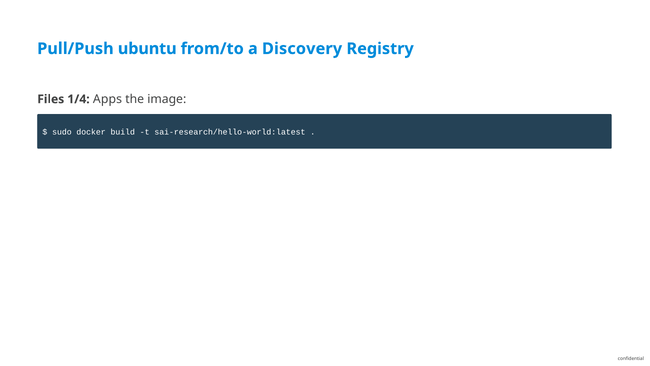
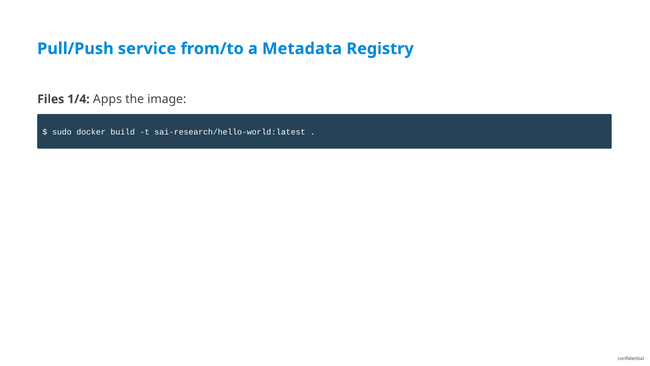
ubuntu: ubuntu -> service (147, 49)
Discovery: Discovery -> Metadata (302, 49)
